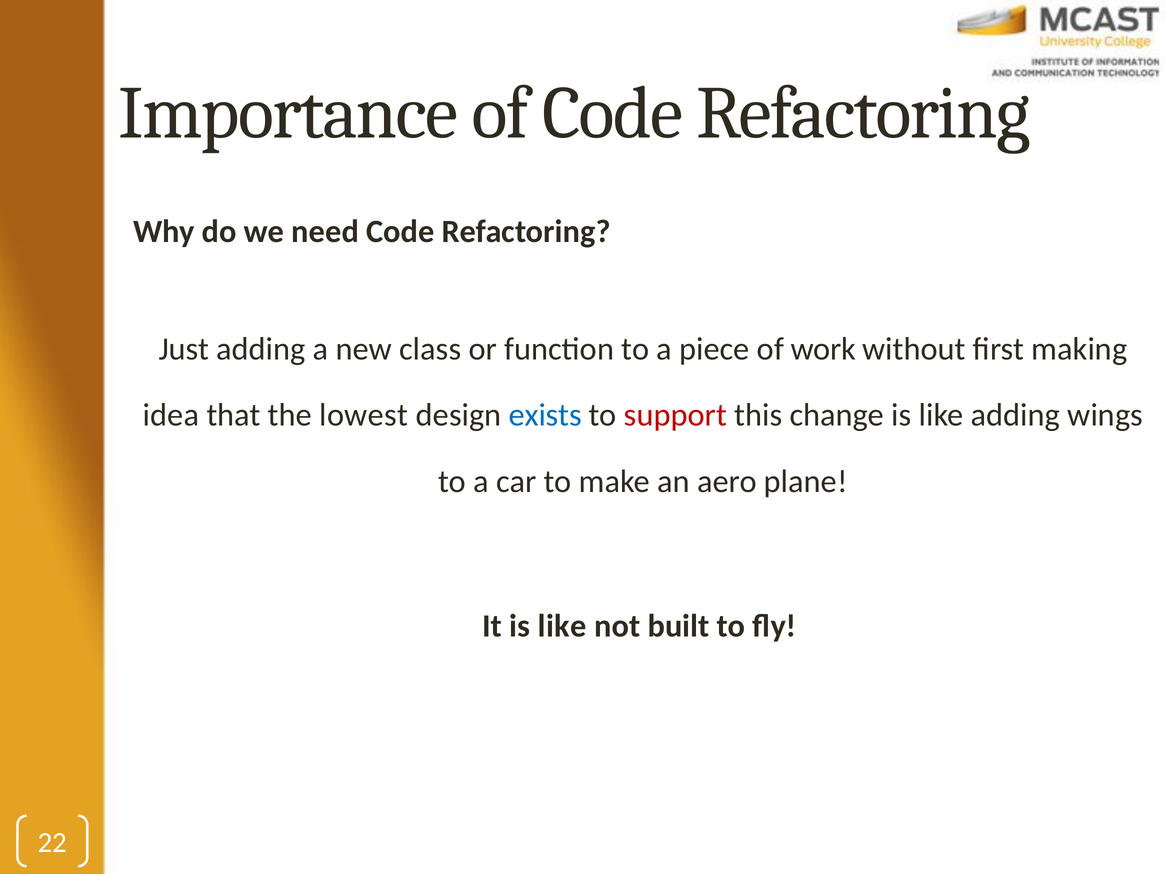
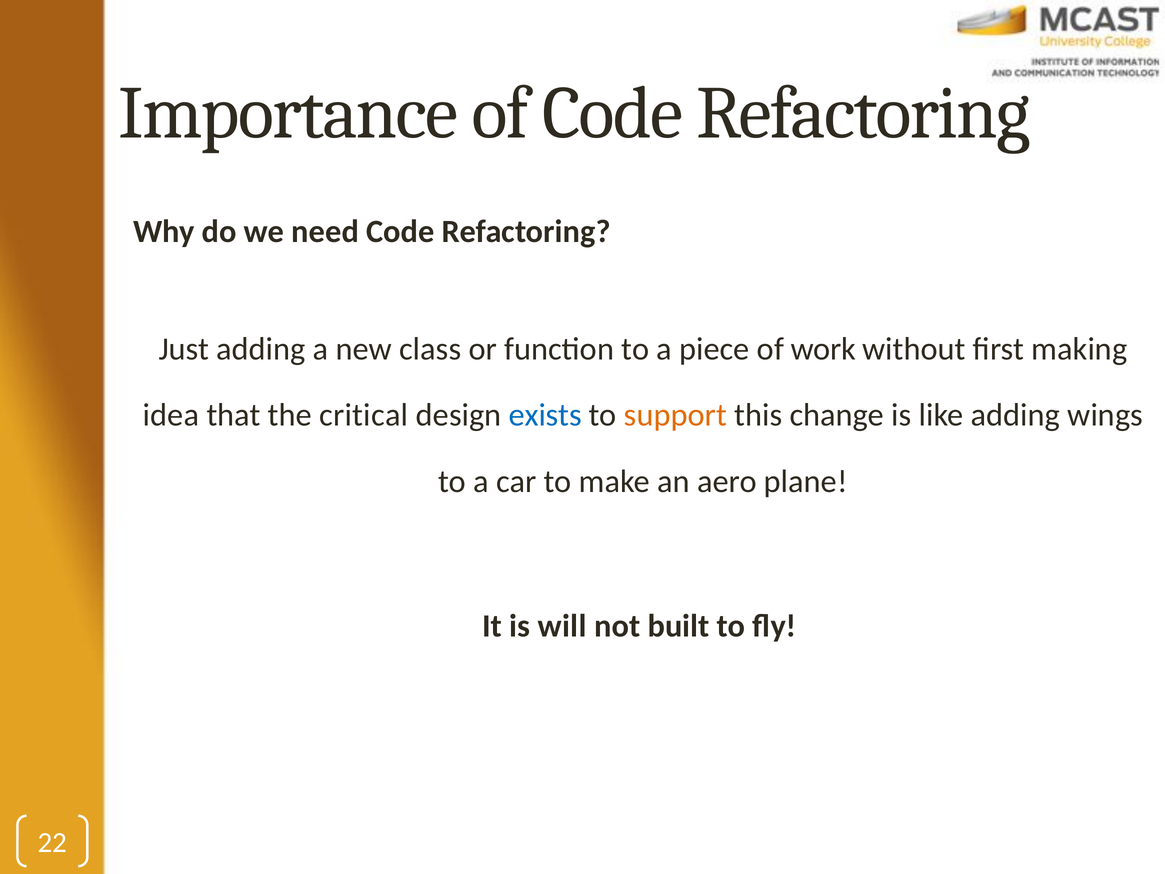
lowest: lowest -> critical (364, 415)
support colour: red -> orange (675, 415)
It is like: like -> will (562, 626)
